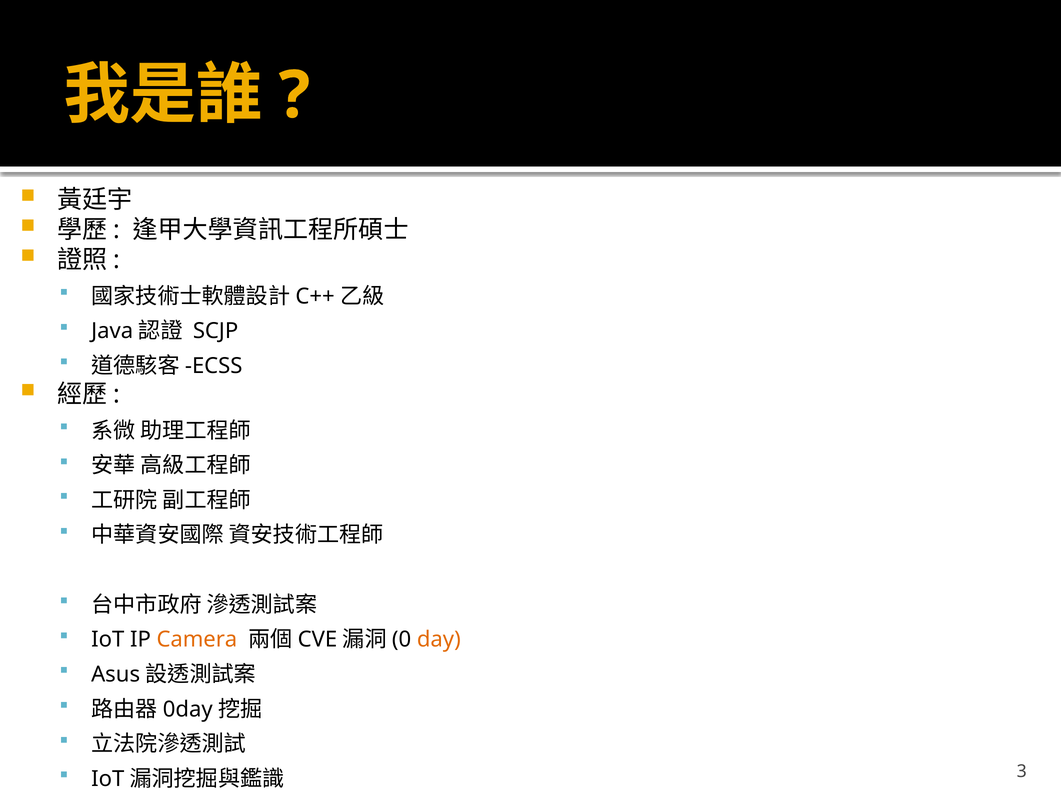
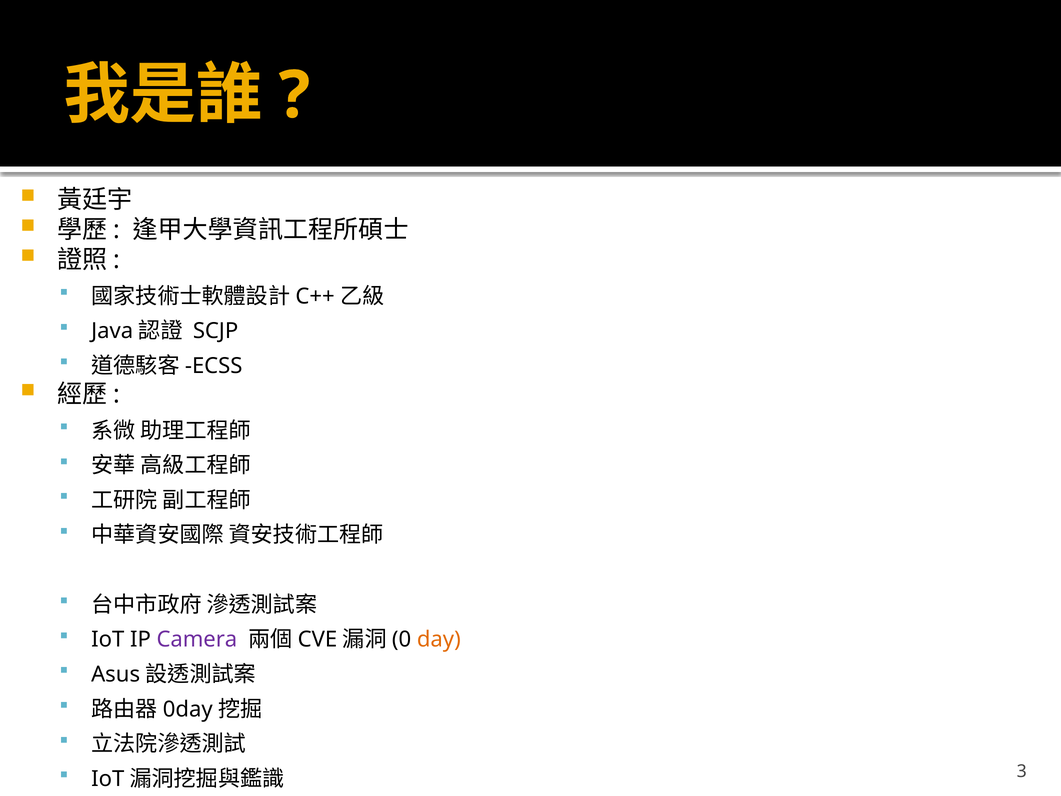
Camera colour: orange -> purple (197, 639)
